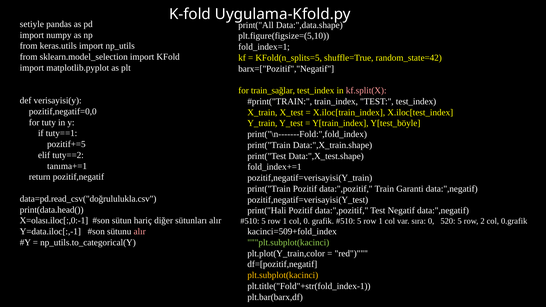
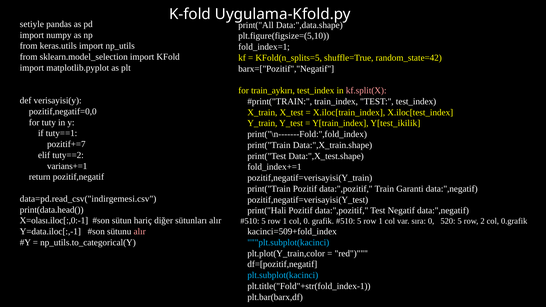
train_sağlar: train_sağlar -> train_aykırı (273, 91)
Y[test_böyle: Y[test_böyle -> Y[test_ikilik (395, 123)
pozitif+=5: pozitif+=5 -> pozitif+=7 (66, 144)
tanıma+=1: tanıma+=1 -> varians+=1 (67, 166)
data=pd.read_csv("doğrululukla.csv: data=pd.read_csv("doğrululukla.csv -> data=pd.read_csv("indirgemesi.csv (88, 199)
plt.subplot(kacinci colour: light green -> light blue (288, 243)
plt.subplot(kacinci colour: yellow -> light blue (283, 275)
